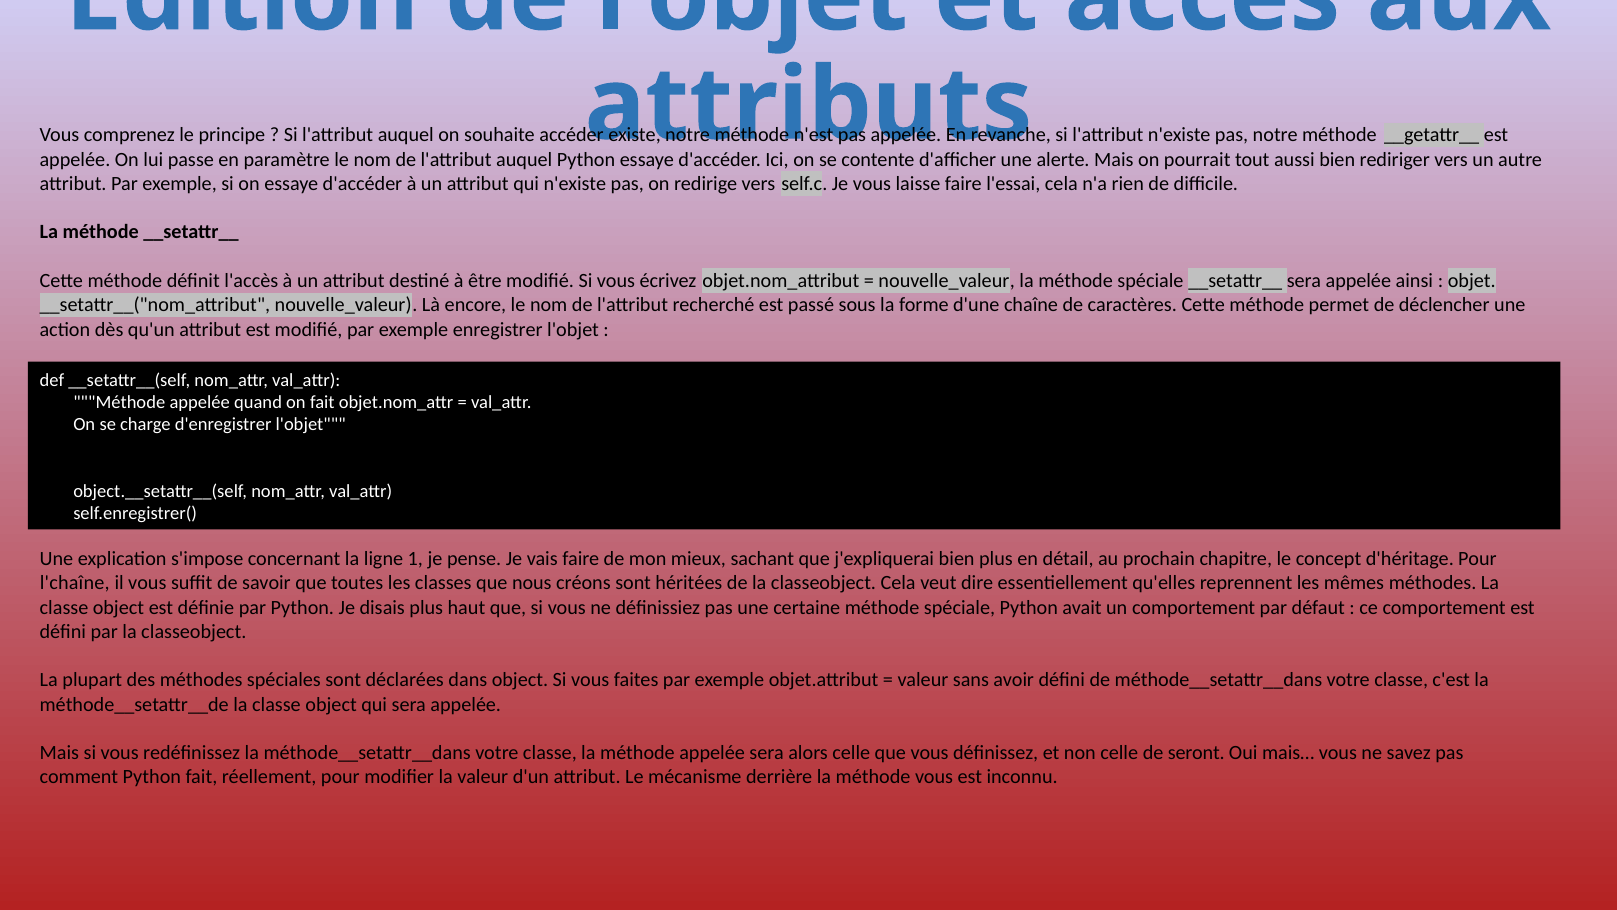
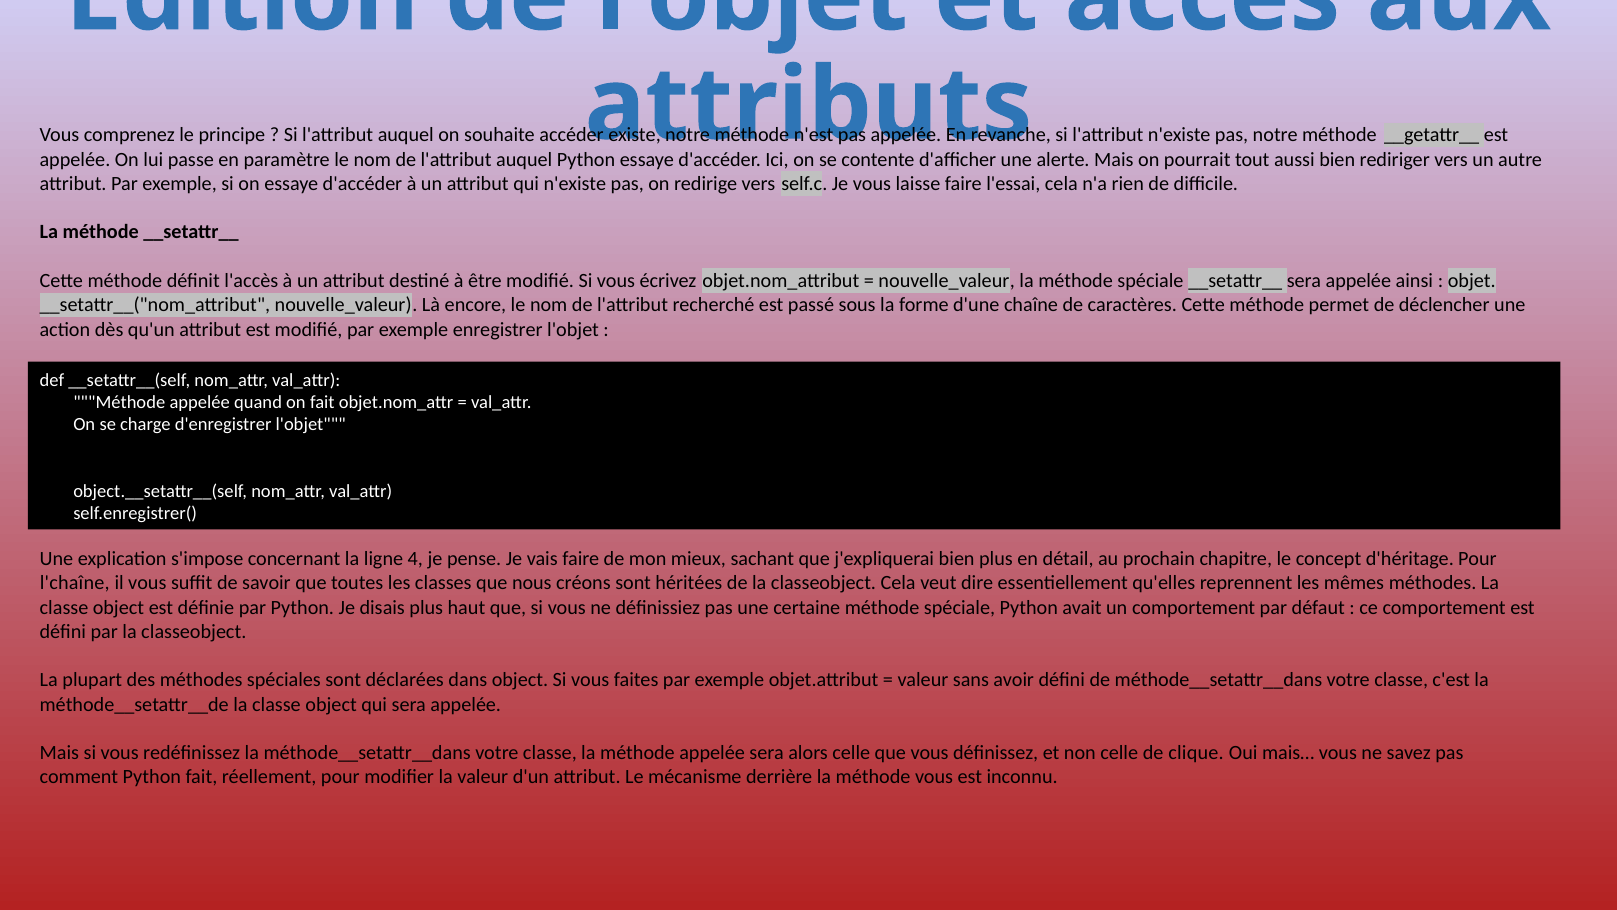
1: 1 -> 4 (415, 559)
seront: seront -> clique (1196, 753)
